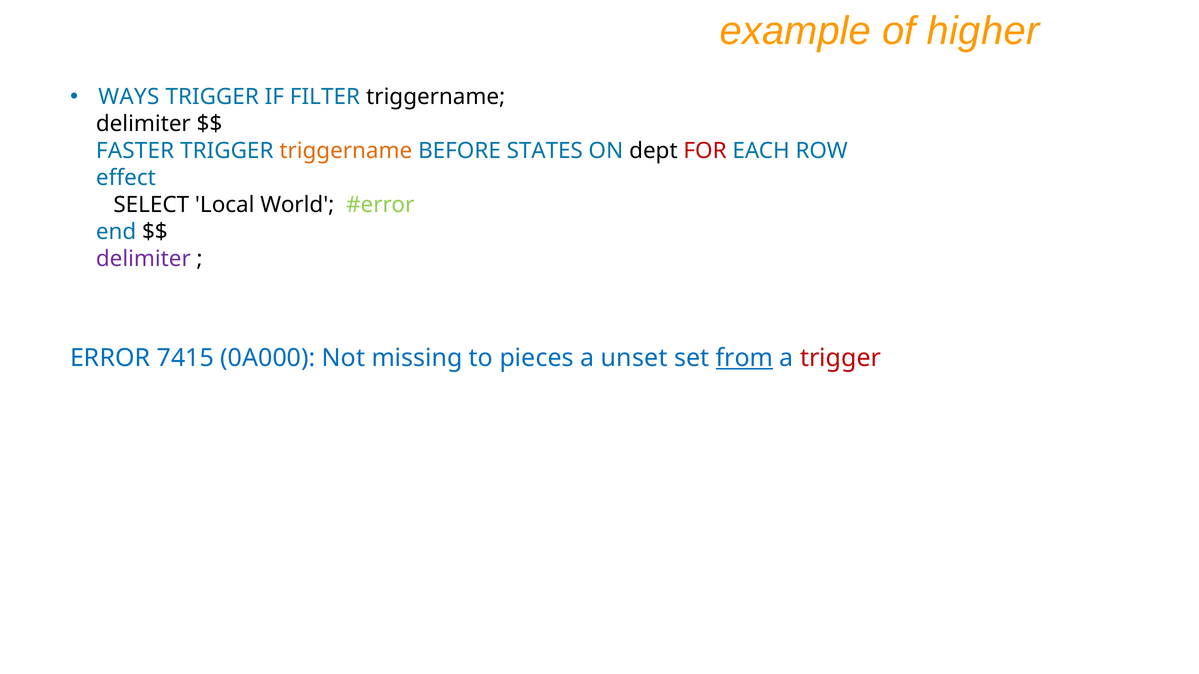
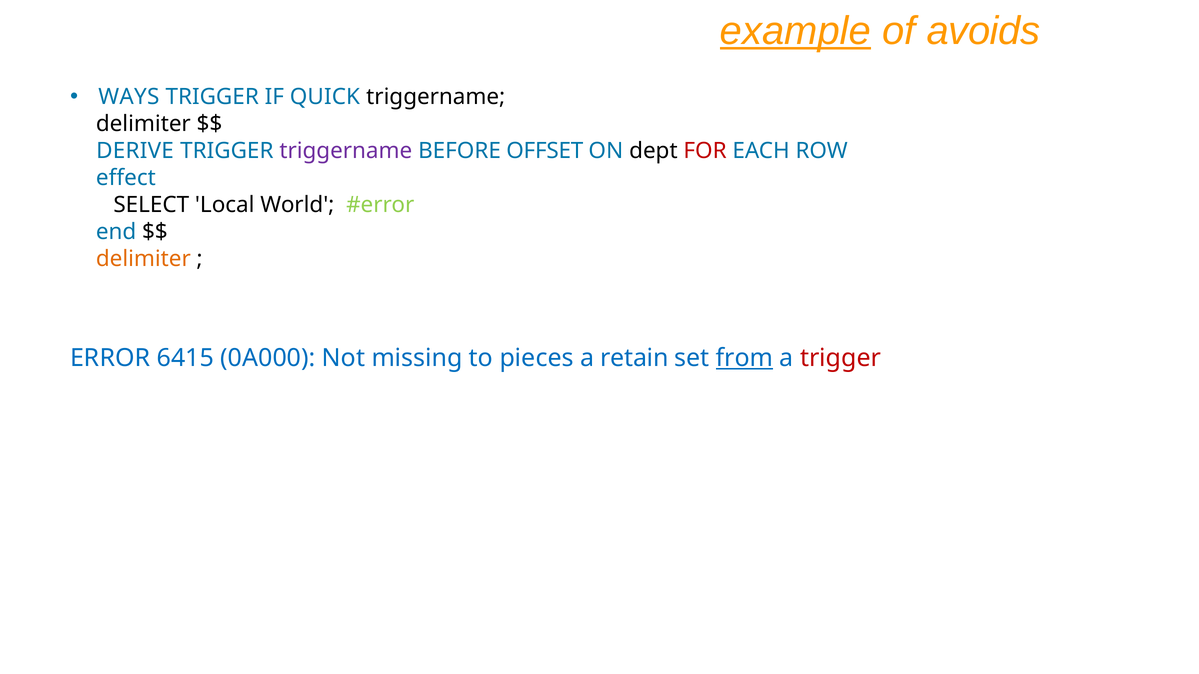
example underline: none -> present (795, 31)
higher: higher -> avoids (983, 31)
FILTER: FILTER -> QUICK (325, 97)
FASTER: FASTER -> DERIVE (135, 151)
triggername colour: orange -> purple (346, 151)
STATES: STATES -> OFFSET (545, 151)
delimiter colour: purple -> orange (143, 259)
7415: 7415 -> 6415 (185, 358)
unset: unset -> retain (634, 358)
